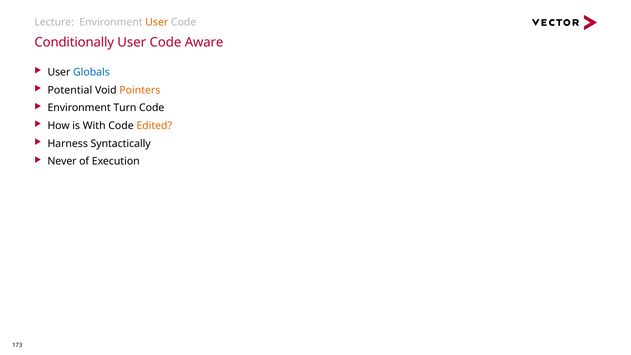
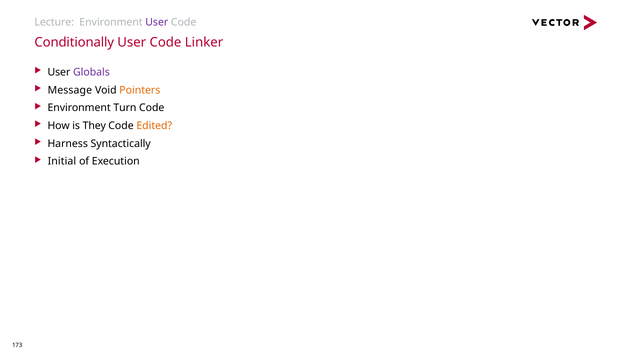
User colour: orange -> purple (157, 22)
Aware: Aware -> Linker (204, 42)
Globals colour: blue -> purple (91, 72)
Potential: Potential -> Message (70, 90)
With: With -> They (94, 126)
Never: Never -> Initial (62, 161)
